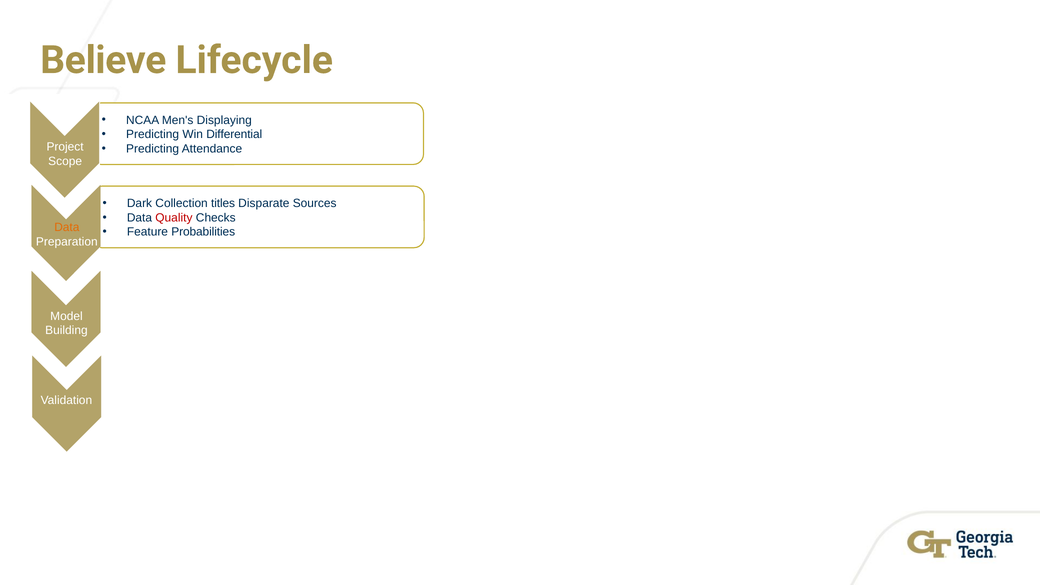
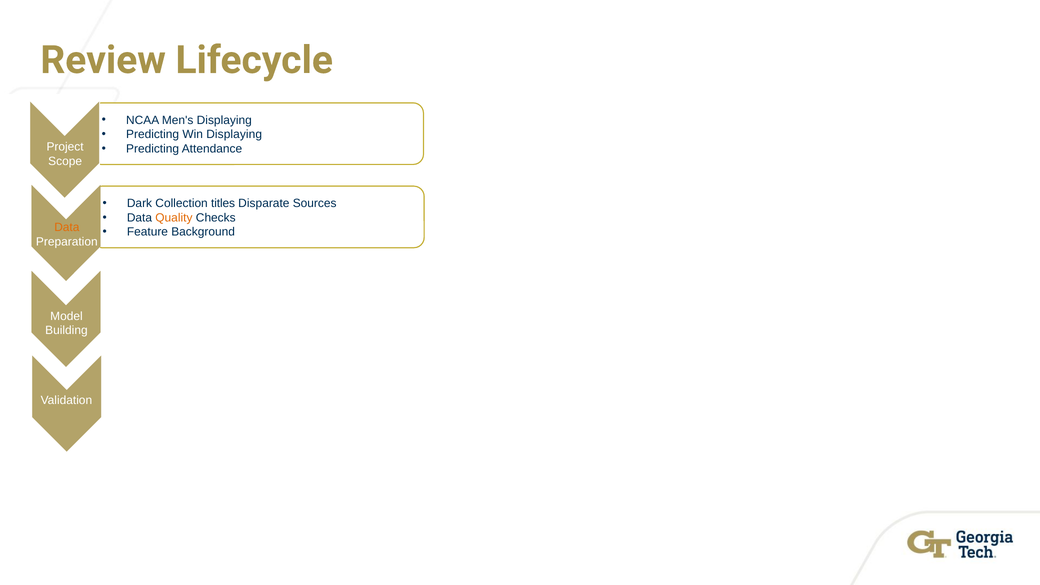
Believe: Believe -> Review (103, 60)
Win Differential: Differential -> Displaying (234, 134)
Quality colour: red -> orange (174, 218)
Probabilities: Probabilities -> Background (203, 232)
